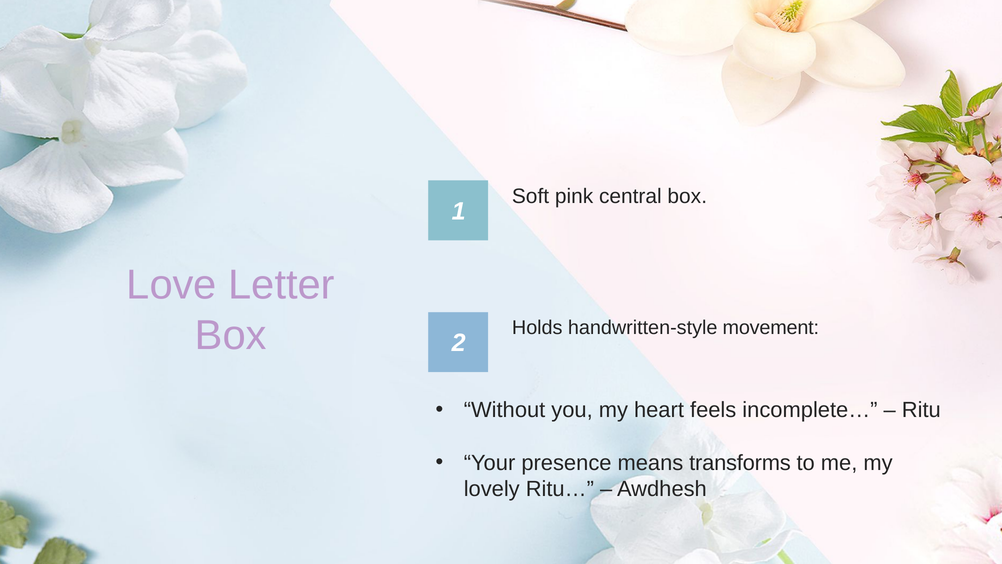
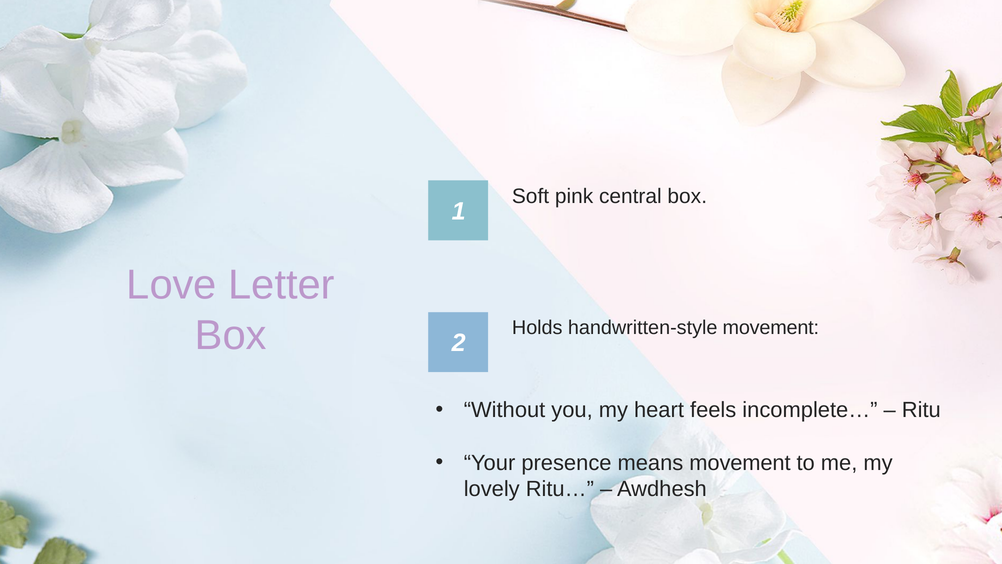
means transforms: transforms -> movement (740, 462)
